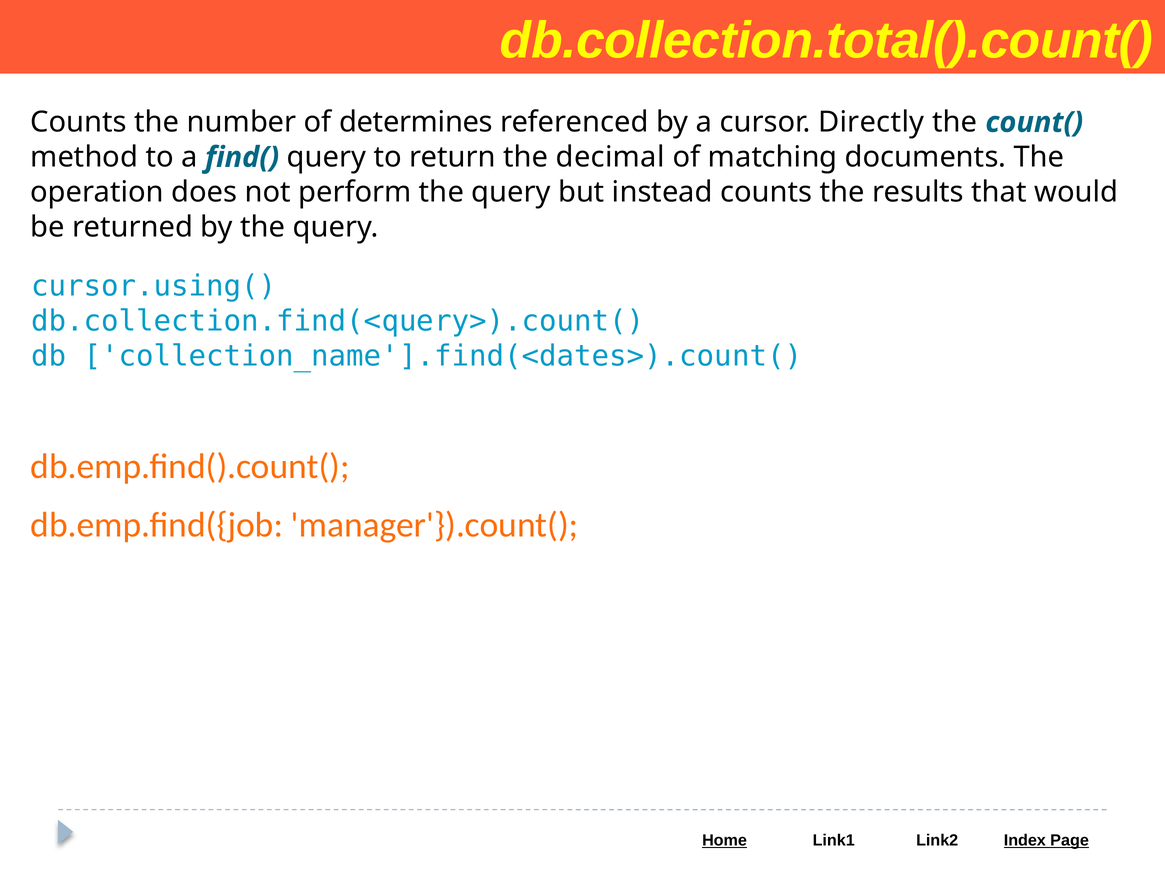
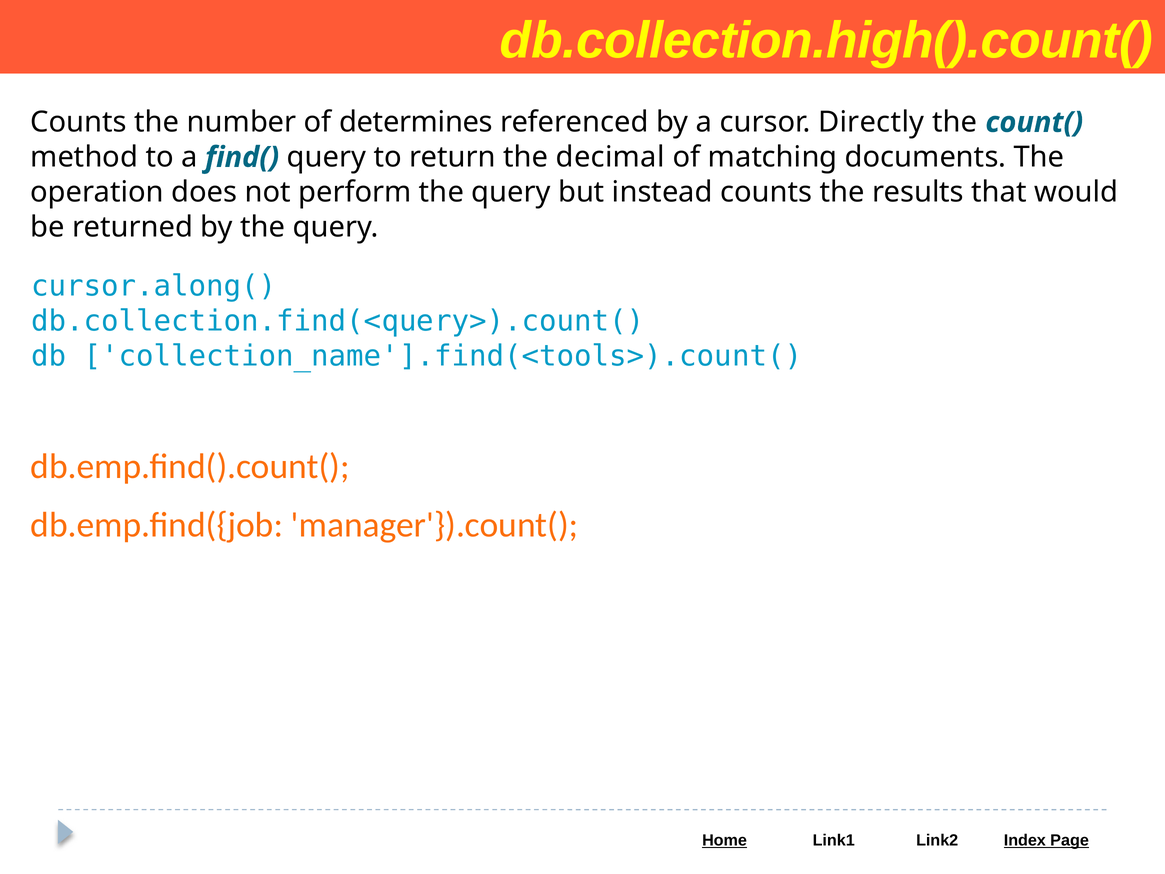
db.collection.total().count(: db.collection.total().count( -> db.collection.high().count( (826, 40)
cursor.using(: cursor.using( -> cursor.along( (154, 286)
collection_name'].find(<dates>).count(: collection_name'].find(<dates>).count( -> collection_name'].find(<tools>).count( (443, 356)
